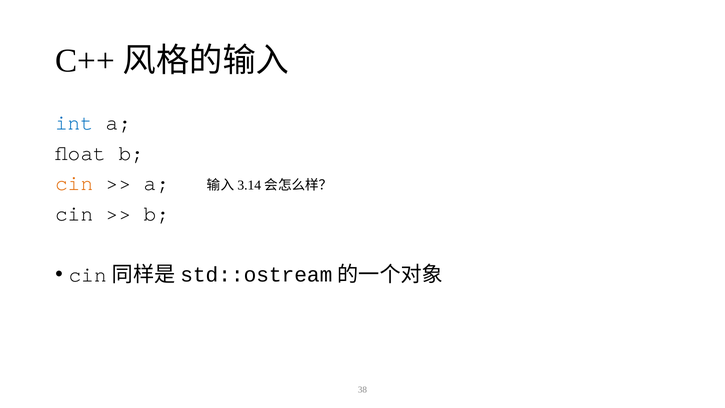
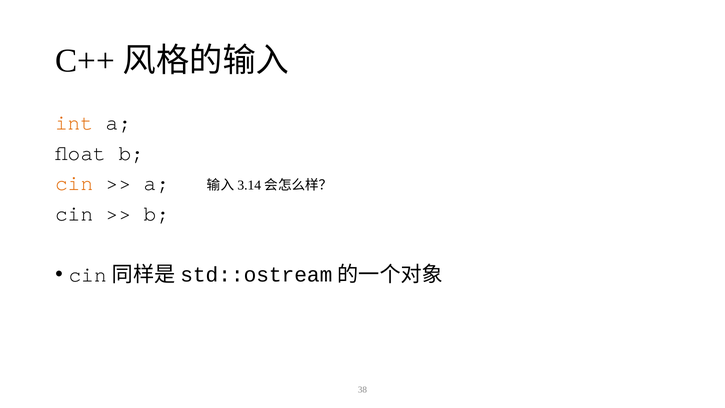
int colour: blue -> orange (74, 123)
